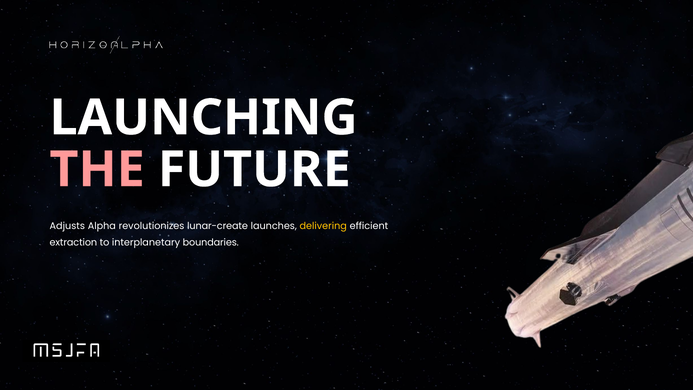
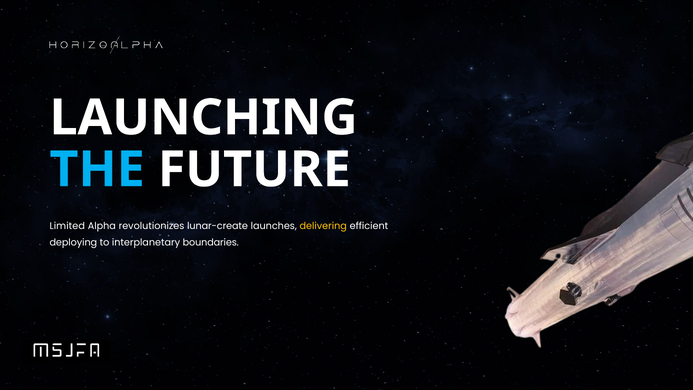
THE colour: pink -> light blue (97, 170)
Adjusts: Adjusts -> Limited (67, 226)
extraction: extraction -> deploying (73, 242)
